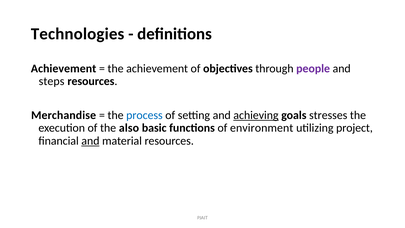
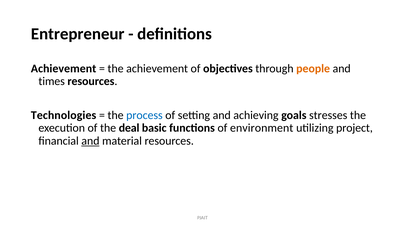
Technologies: Technologies -> Entrepreneur (78, 34)
people colour: purple -> orange (313, 68)
steps: steps -> times (52, 81)
Merchandise: Merchandise -> Technologies (64, 115)
achieving underline: present -> none (256, 115)
also: also -> deal (129, 128)
